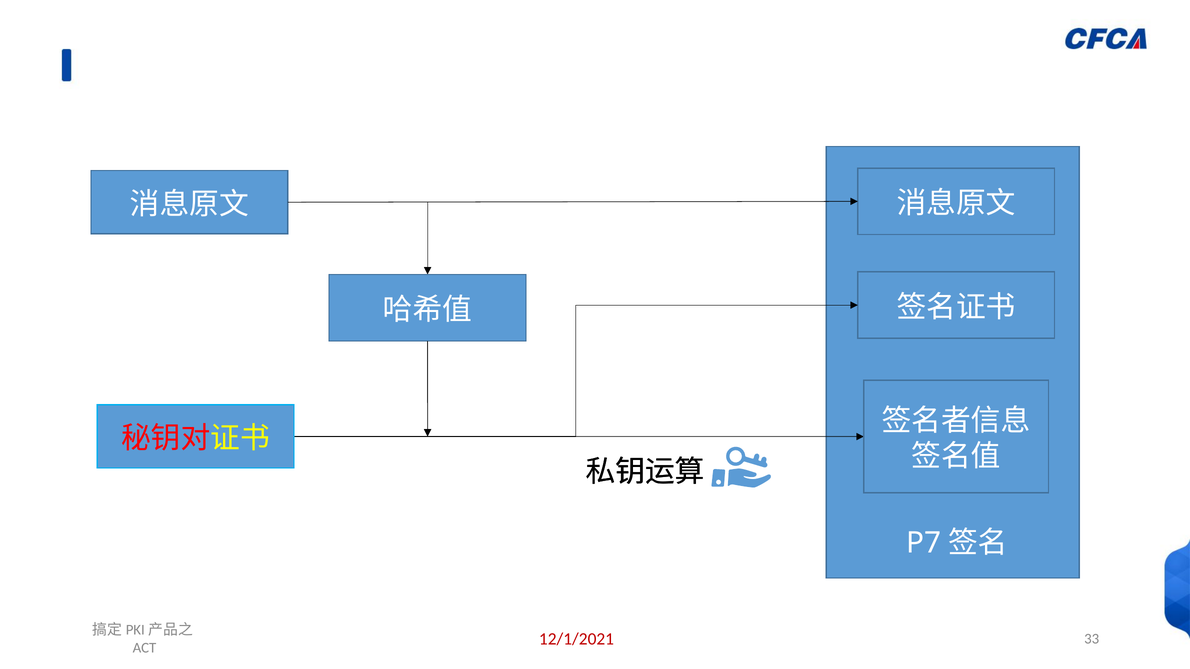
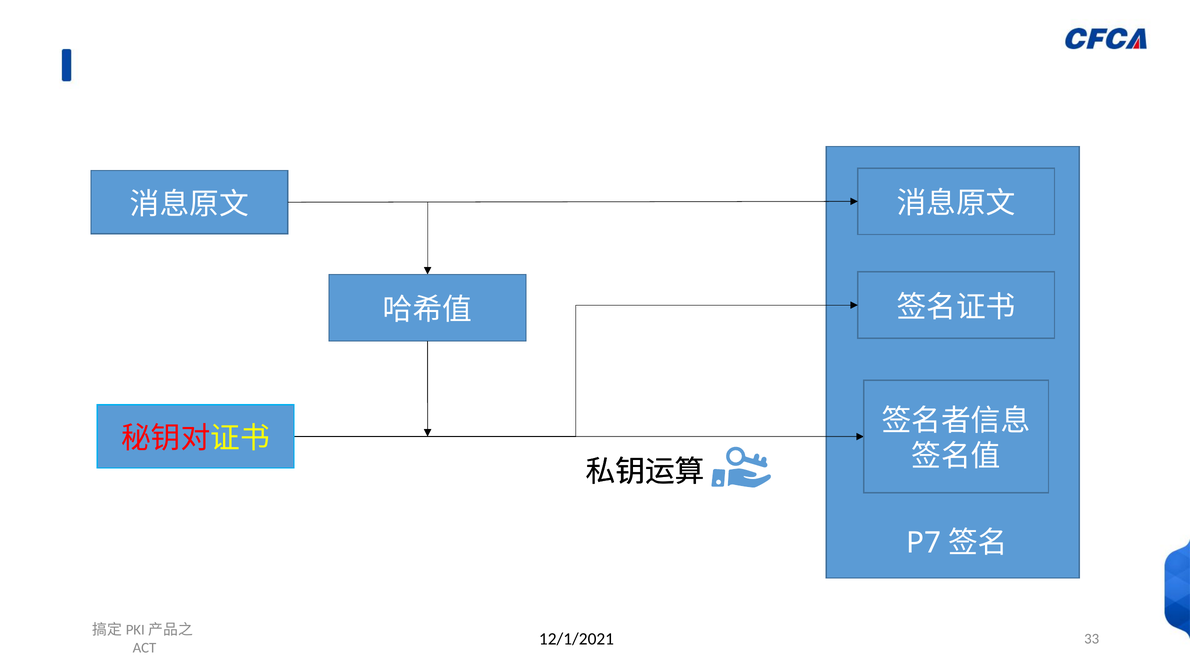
12/1/2021 colour: red -> black (576, 639)
